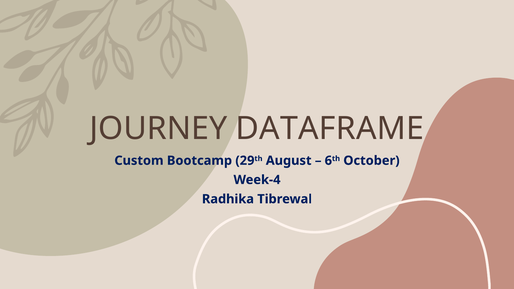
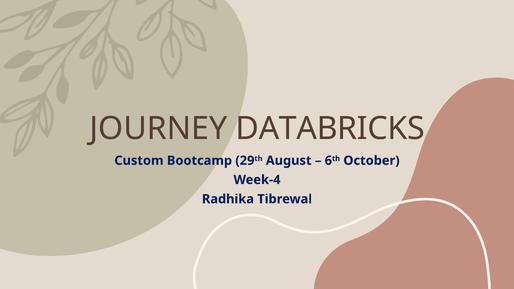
DATAFRAME: DATAFRAME -> DATABRICKS (330, 128)
